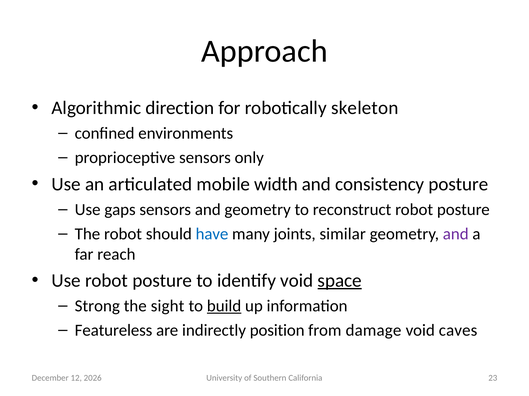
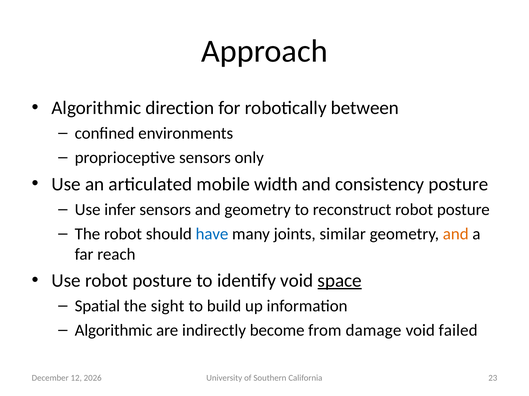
skeleton: skeleton -> between (365, 108)
gaps: gaps -> infer (120, 210)
and colour: purple -> orange (456, 234)
Strong: Strong -> Spatial (97, 307)
build underline: present -> none (224, 307)
Featureless: Featureless -> Algorithmic (114, 331)
position: position -> become (277, 331)
caves: caves -> failed (458, 331)
